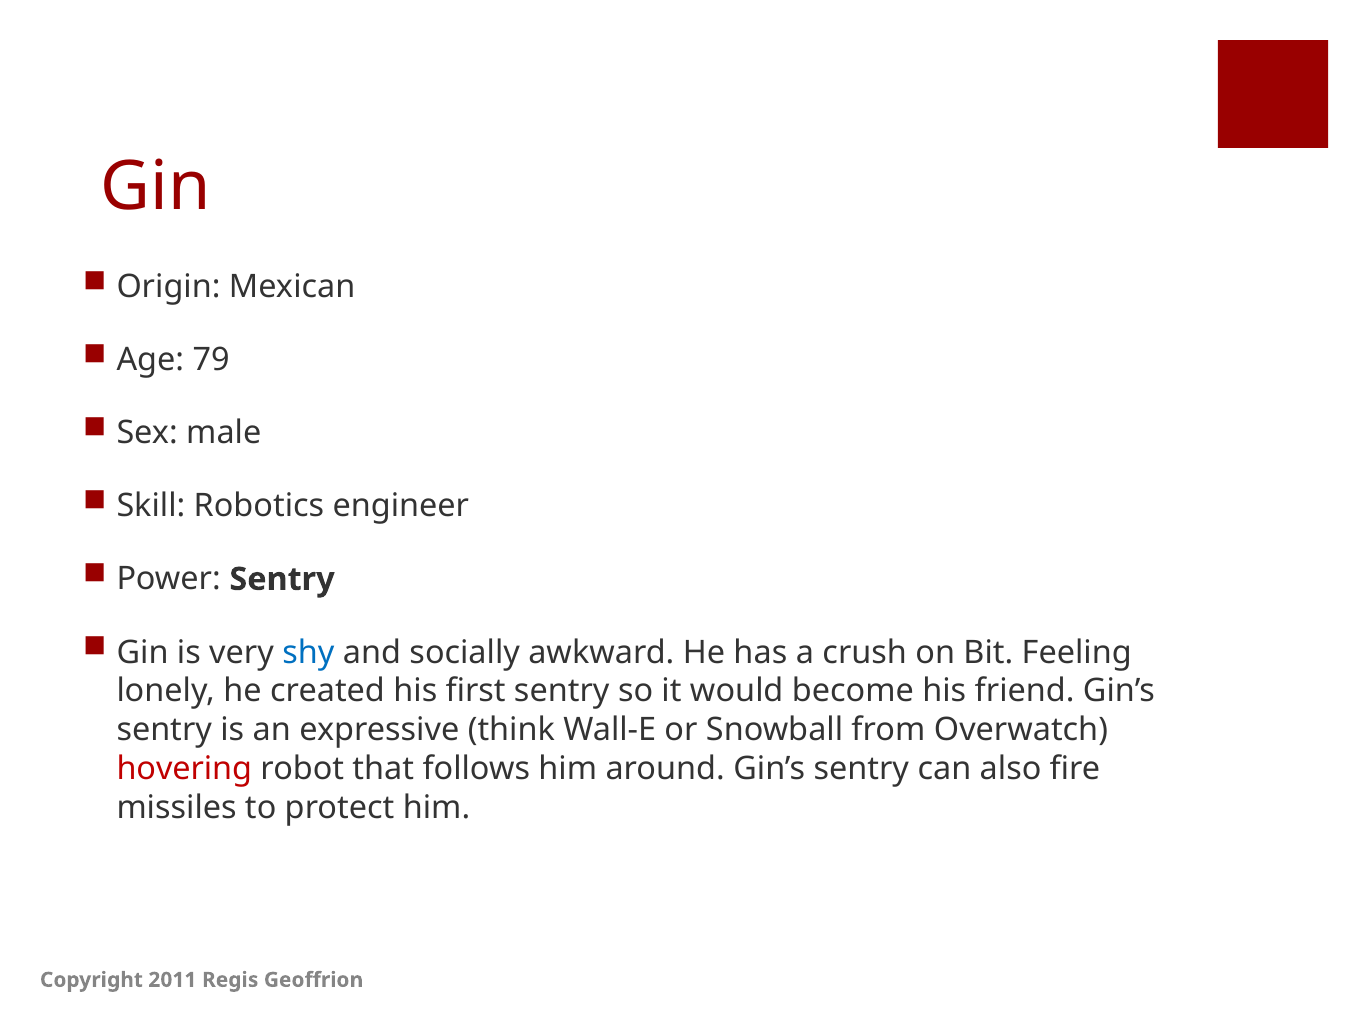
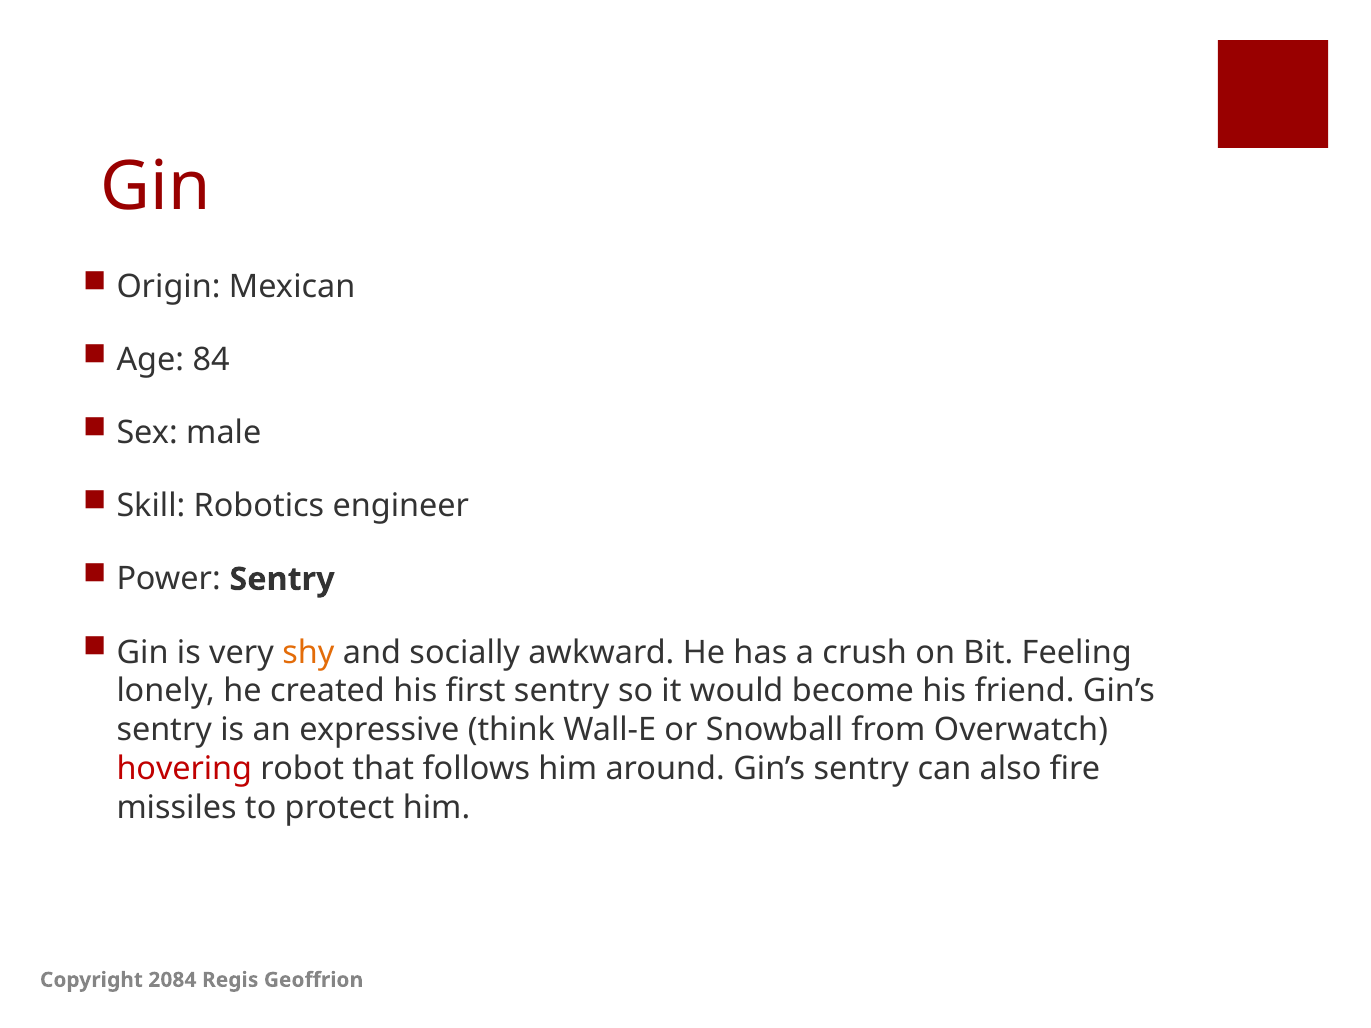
79: 79 -> 84 (211, 360)
shy colour: blue -> orange (308, 653)
2011: 2011 -> 2084 (172, 980)
